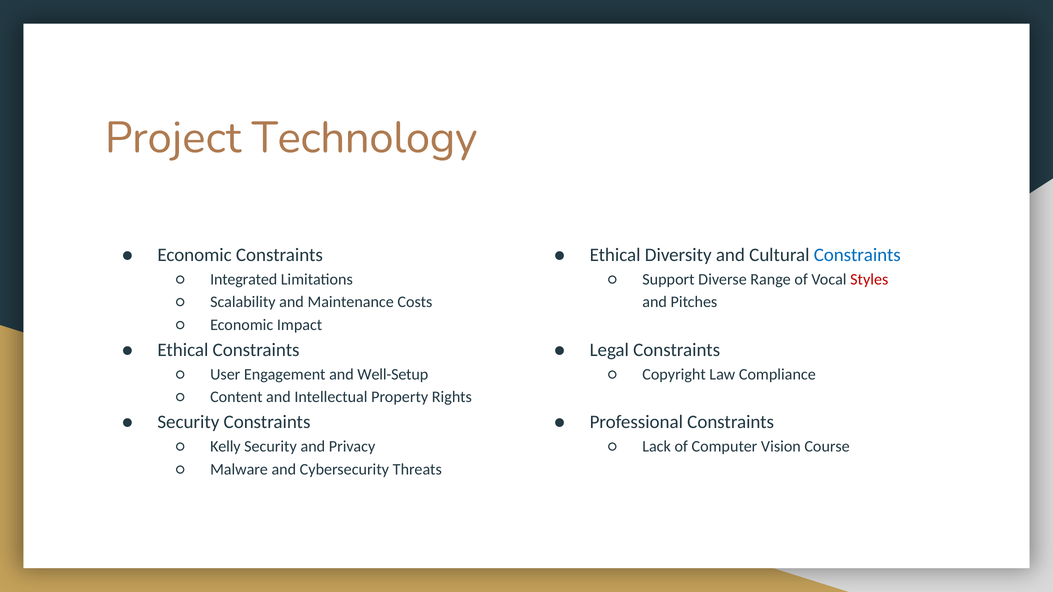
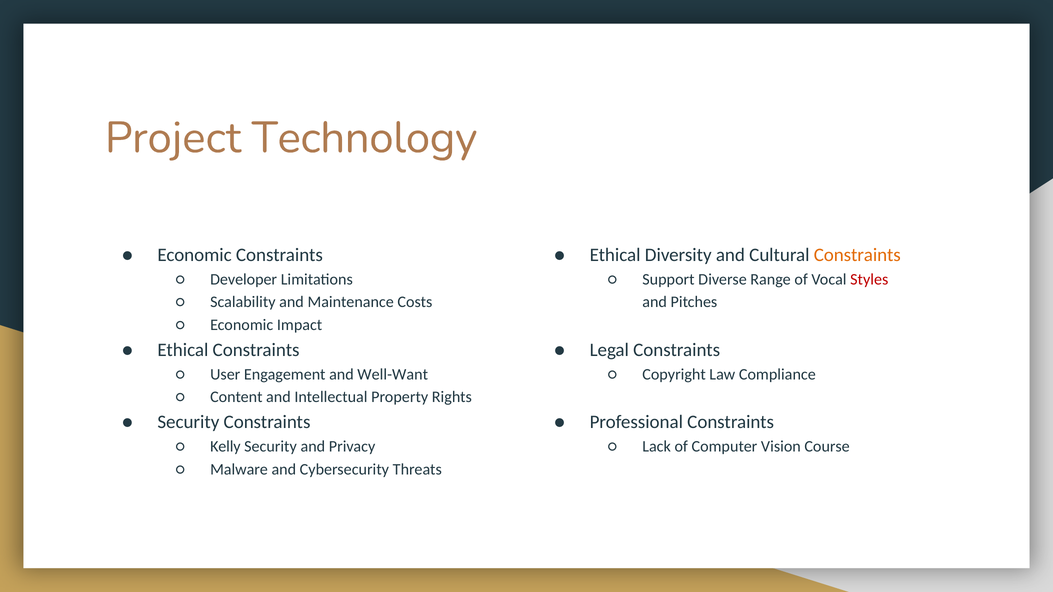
Constraints colour: blue -> orange (857, 255)
Integrated: Integrated -> Developer (244, 279)
Well-Setup: Well-Setup -> Well-Want (393, 375)
